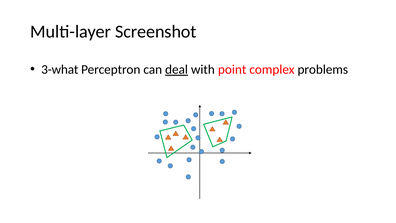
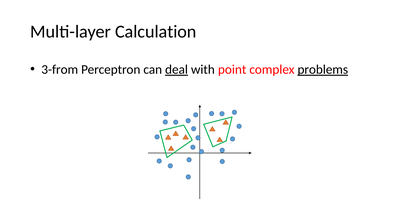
Screenshot: Screenshot -> Calculation (156, 32)
3-what: 3-what -> 3-from (60, 69)
problems underline: none -> present (323, 69)
